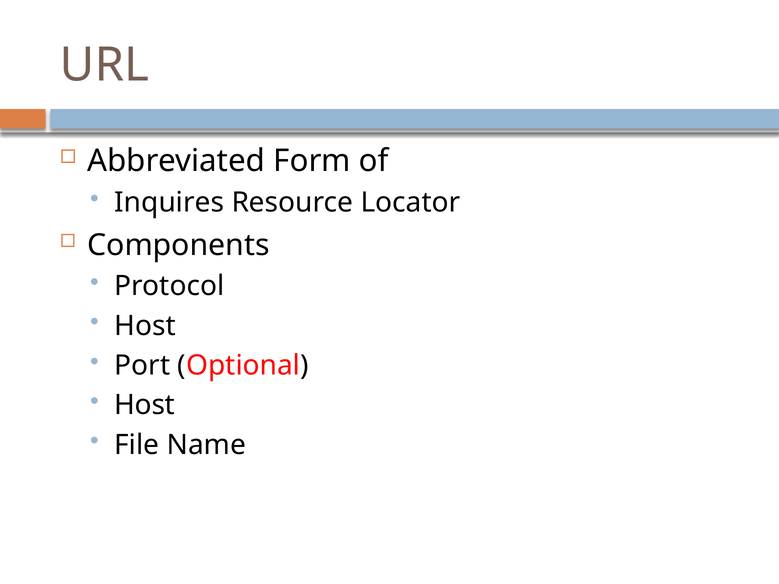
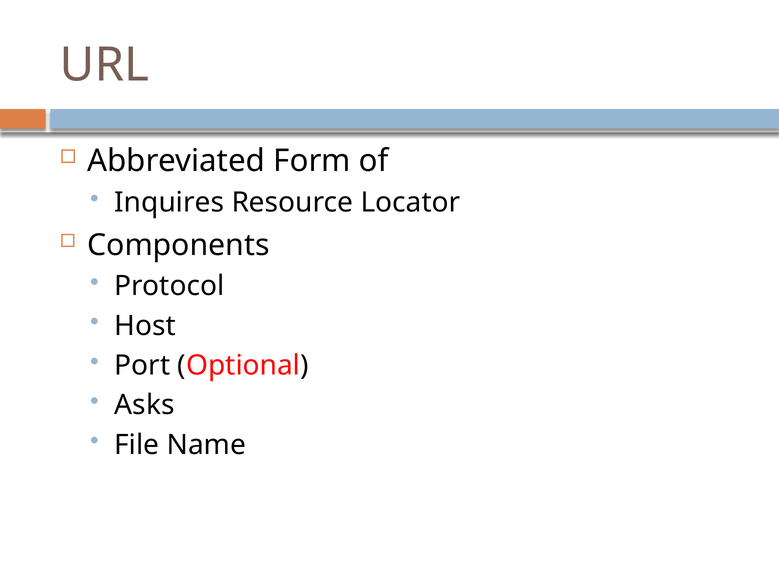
Host: Host -> Asks (145, 405)
